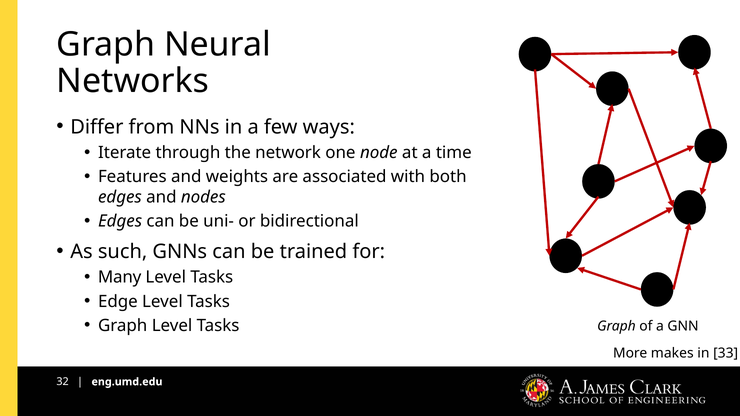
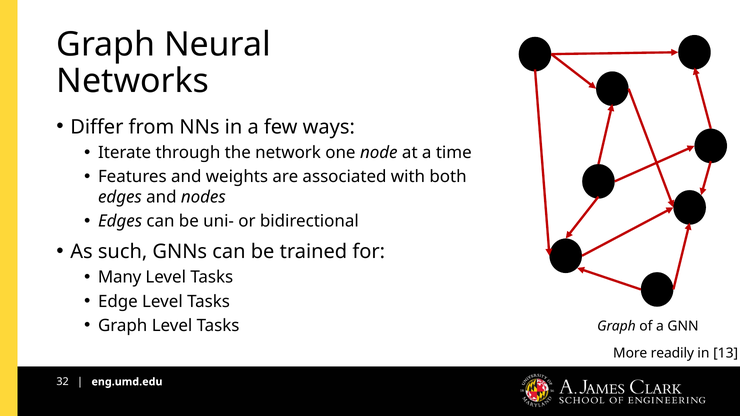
makes: makes -> readily (672, 354)
33: 33 -> 13 (726, 354)
